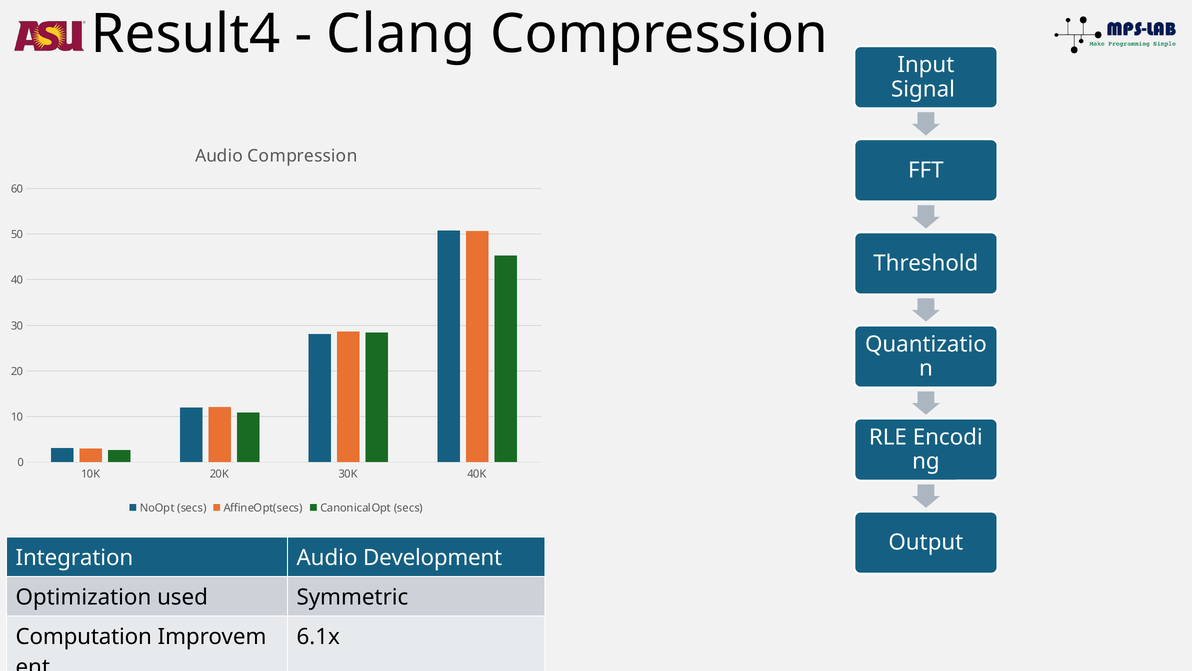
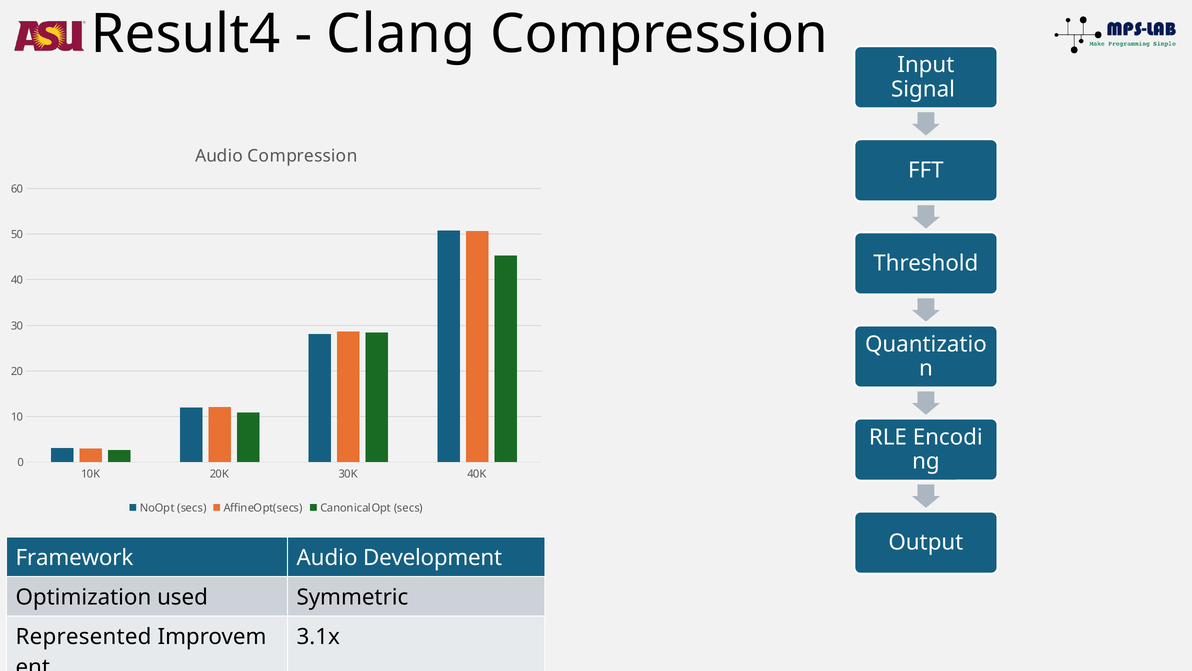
Integration: Integration -> Framework (74, 557)
Computation: Computation -> Represented (84, 636)
6.1x: 6.1x -> 3.1x (318, 636)
